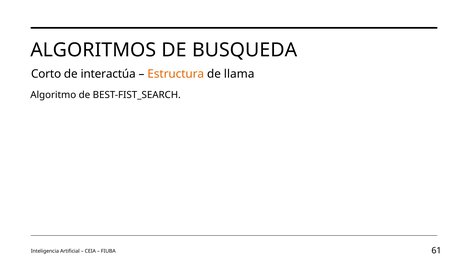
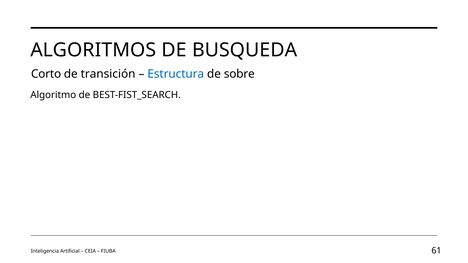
interactúa: interactúa -> transición (108, 74)
Estructura colour: orange -> blue (176, 74)
llama: llama -> sobre (239, 74)
